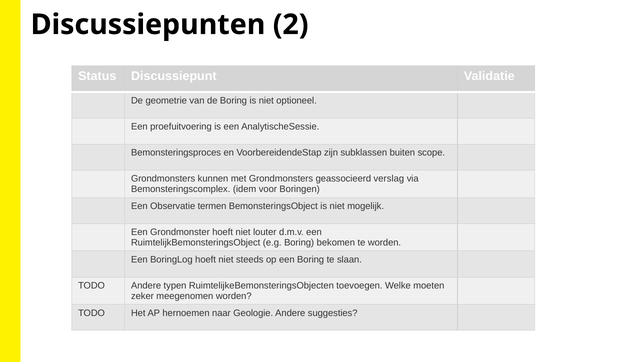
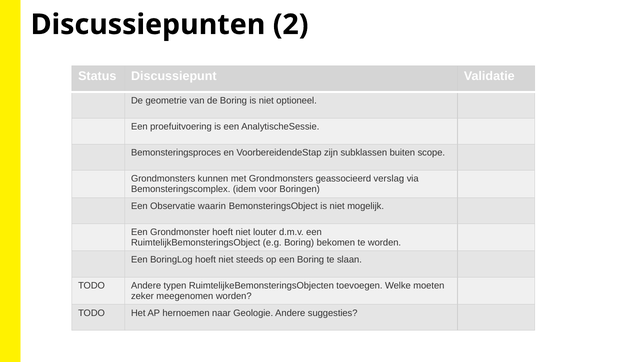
termen: termen -> waarin (212, 206)
